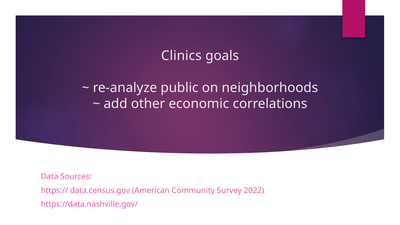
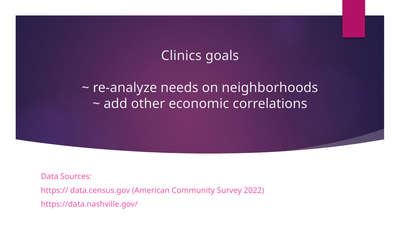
public: public -> needs (179, 88)
